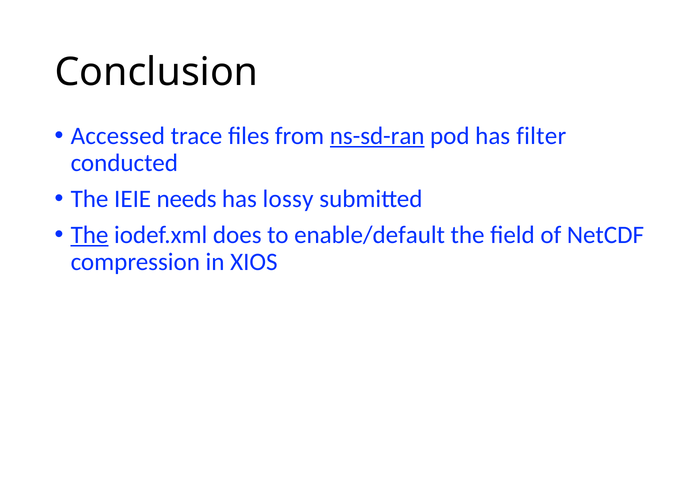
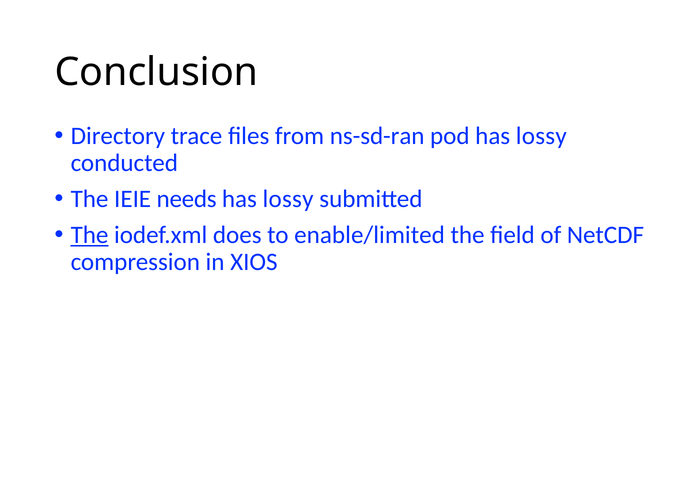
Accessed: Accessed -> Directory (118, 136)
ns-sd-ran underline: present -> none (377, 136)
pod has filter: filter -> lossy (541, 136)
enable/default: enable/default -> enable/limited (370, 235)
